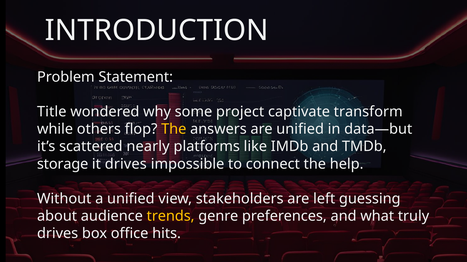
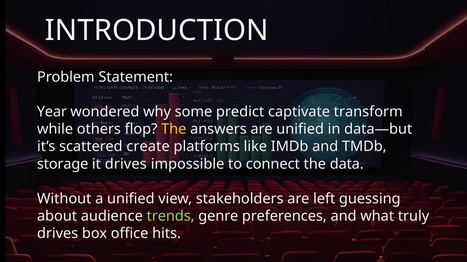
Title: Title -> Year (52, 112)
project: project -> predict (240, 112)
nearly: nearly -> create (148, 147)
help: help -> data (347, 164)
trends colour: yellow -> light green (171, 217)
